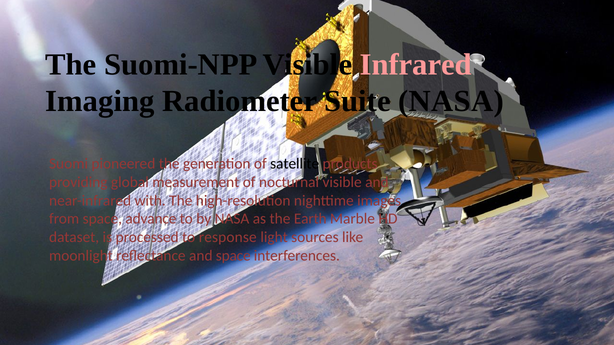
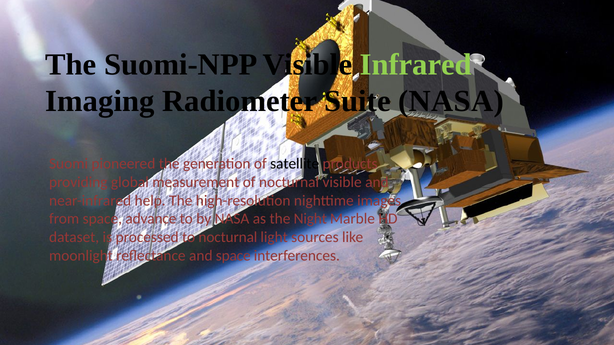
Infrared colour: pink -> light green (416, 64)
with: with -> help (150, 201)
Earth: Earth -> Night (310, 219)
to response: response -> nocturnal (228, 238)
